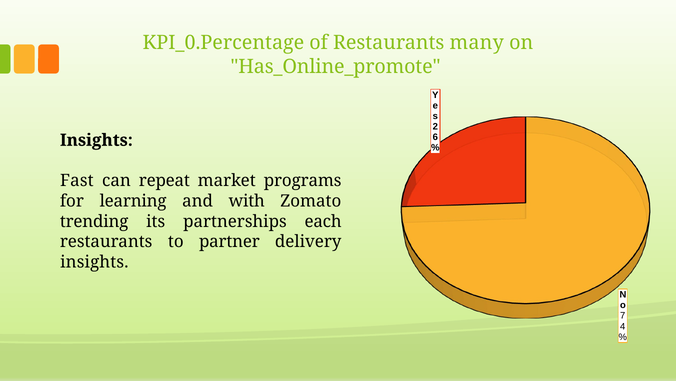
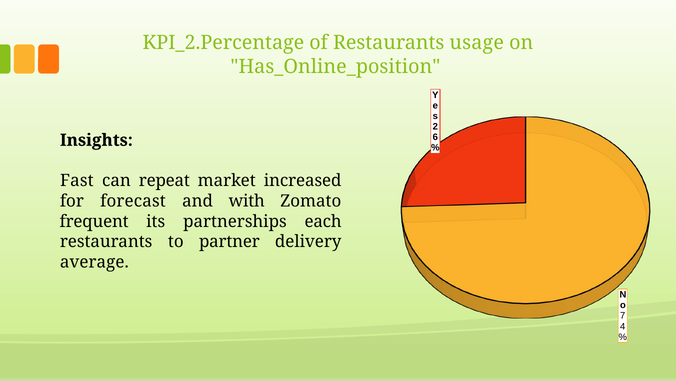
KPI_0.Percentage: KPI_0.Percentage -> KPI_2.Percentage (223, 43)
many: many -> usage (477, 43)
Has_Online_promote: Has_Online_promote -> Has_Online_position (335, 66)
programs: programs -> increased (303, 181)
learning: learning -> forecast (133, 201)
trending: trending -> frequent (94, 221)
insights: insights -> average (94, 262)
